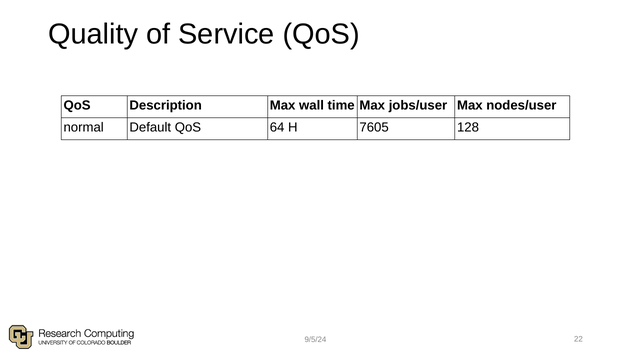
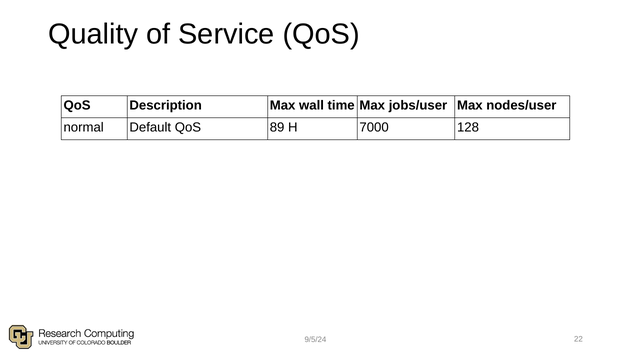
64: 64 -> 89 (277, 127)
7605: 7605 -> 7000 (374, 127)
